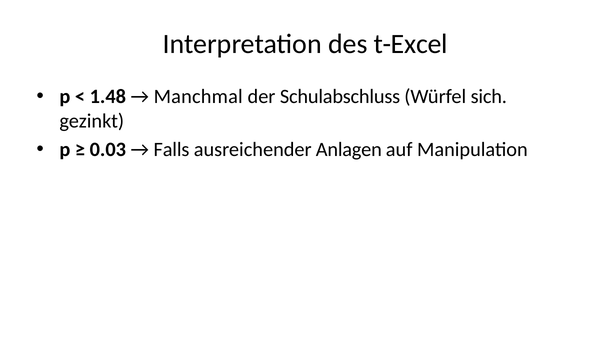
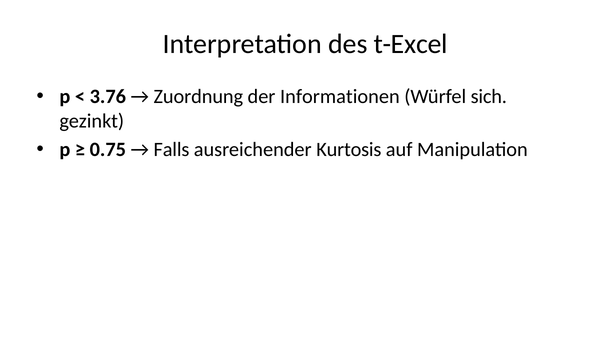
1.48: 1.48 -> 3.76 (108, 97)
Manchmal: Manchmal -> Zuordnung (198, 97)
Schulabschluss: Schulabschluss -> Informationen (340, 97)
0.03: 0.03 -> 0.75 (108, 150)
Anlagen: Anlagen -> Kurtosis (349, 150)
